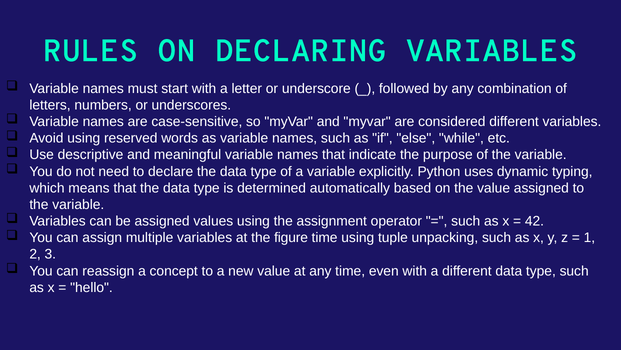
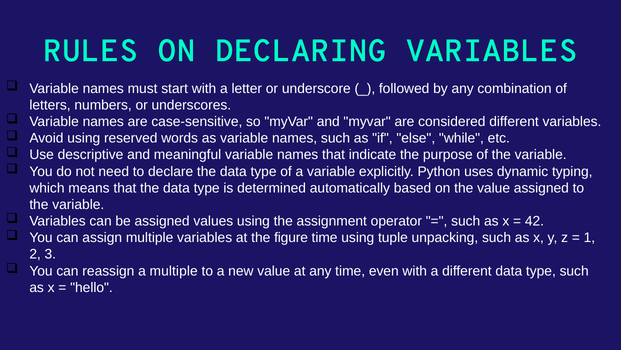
a concept: concept -> multiple (174, 270)
